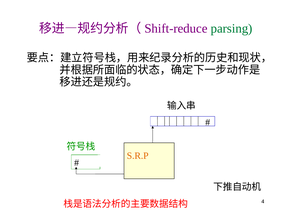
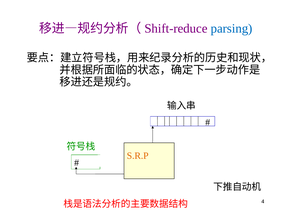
parsing colour: green -> blue (232, 28)
